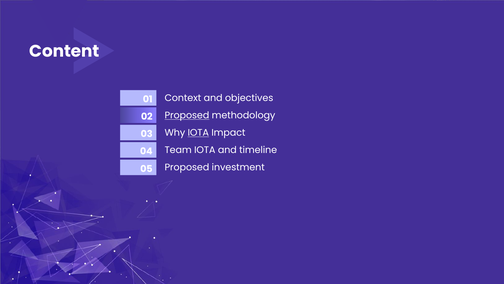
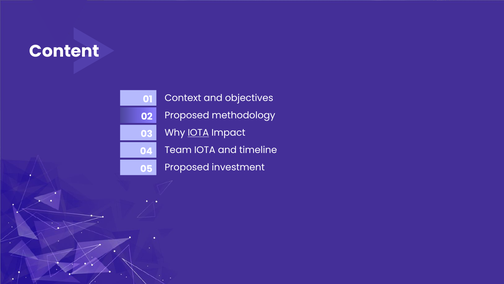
Proposed underline: present -> none (187, 115)
